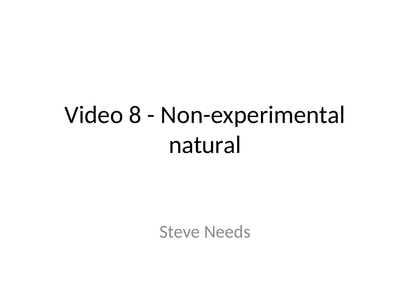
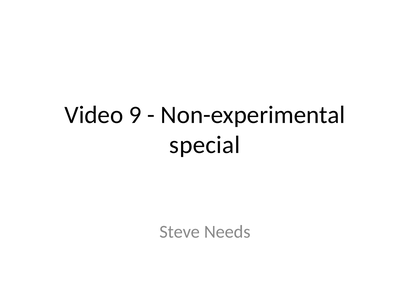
8: 8 -> 9 (135, 115)
natural: natural -> special (205, 145)
